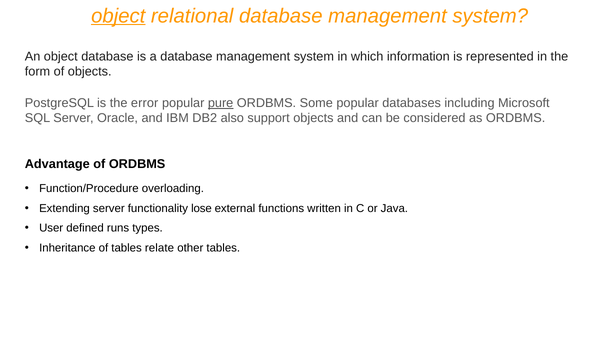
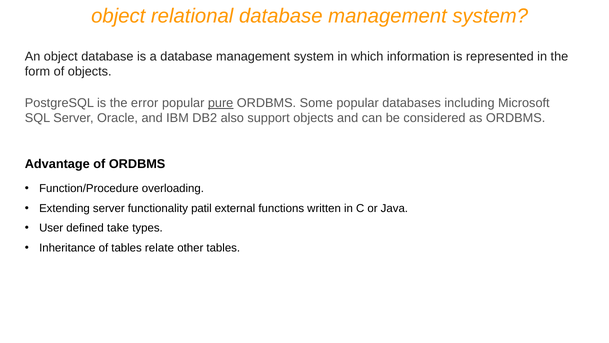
object underline: present -> none (118, 16)
lose: lose -> patil (201, 208)
runs: runs -> take (118, 228)
